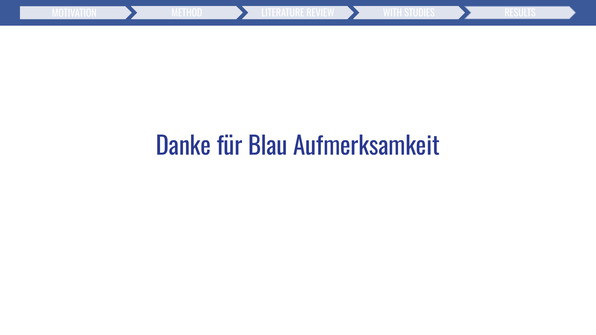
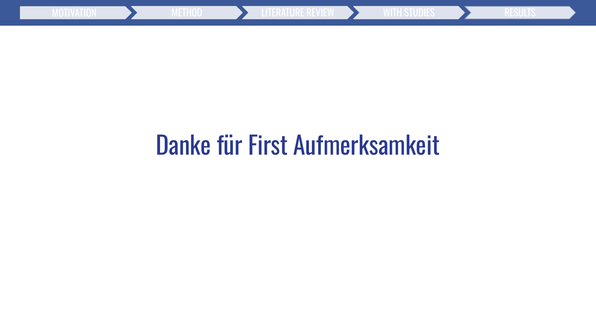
Blau: Blau -> First (268, 147)
